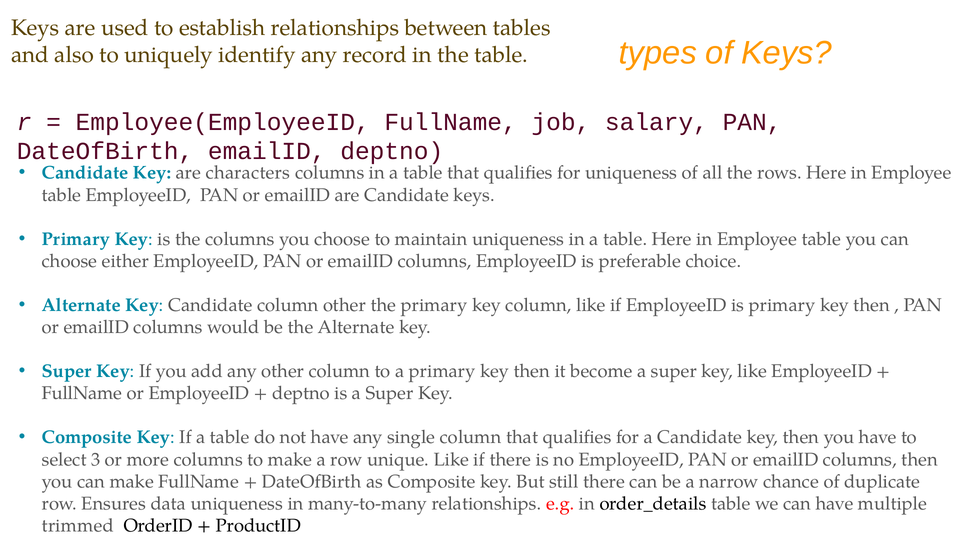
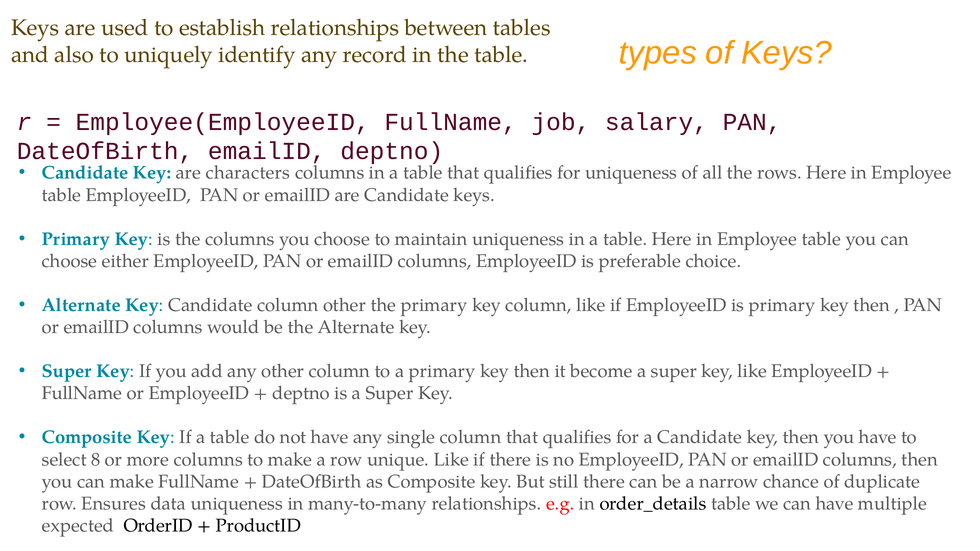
3: 3 -> 8 (96, 460)
trimmed: trimmed -> expected (78, 526)
